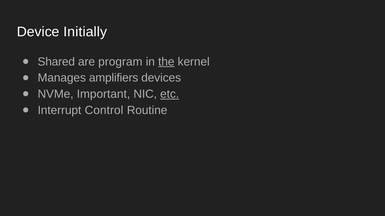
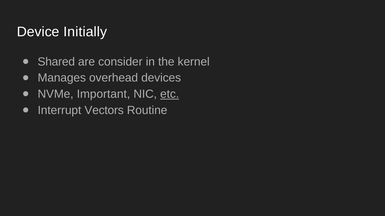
program: program -> consider (120, 62)
the underline: present -> none (166, 62)
amplifiers: amplifiers -> overhead (114, 78)
Control: Control -> Vectors (104, 110)
